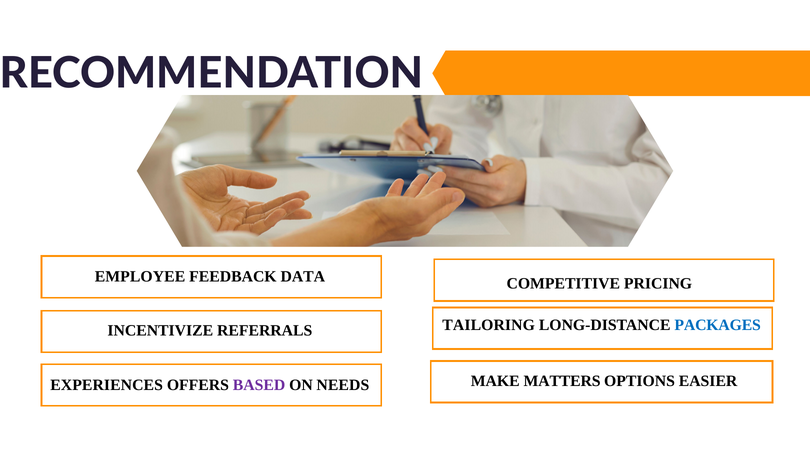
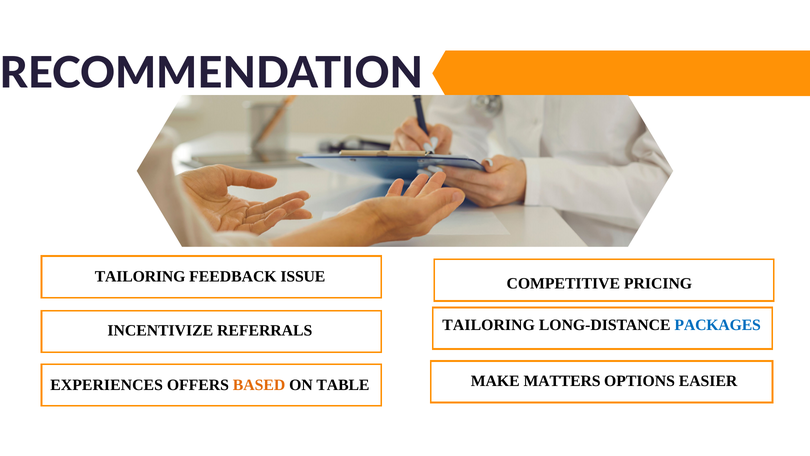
EMPLOYEE: EMPLOYEE -> TAILORING (140, 277)
DATA: DATA -> ISSUE (303, 277)
BASED colour: purple -> orange (259, 385)
NEEDS: NEEDS -> TABLE (343, 385)
